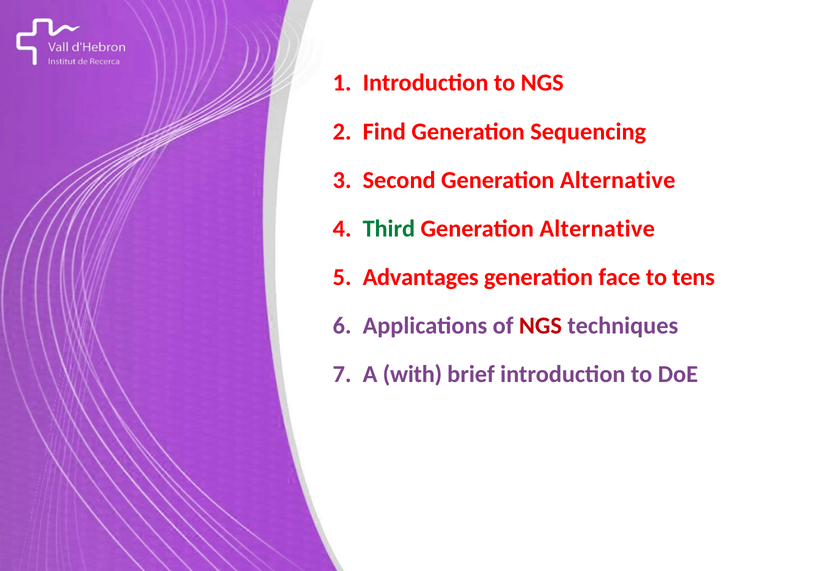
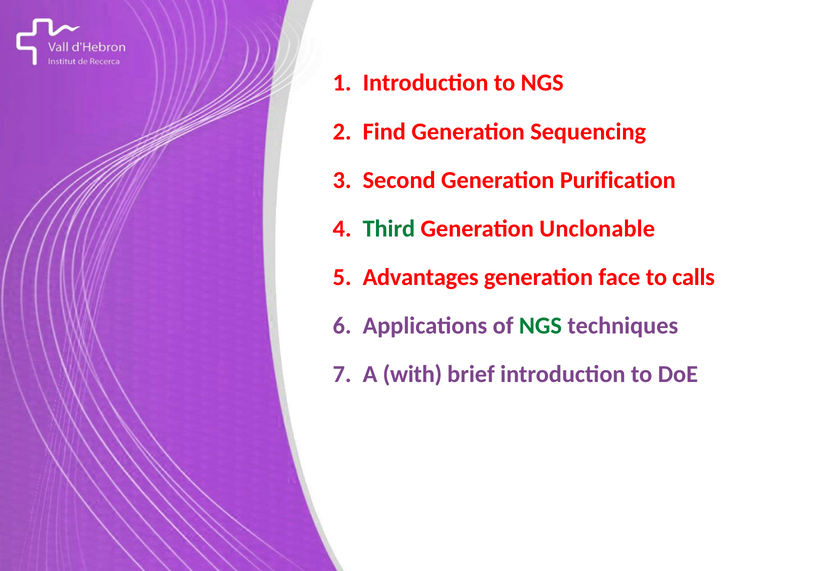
Second Generation Alternative: Alternative -> Purification (618, 180)
Alternative: Alternative -> Unclonable (597, 229)
tens: tens -> calls (694, 277)
NGS colour: red -> green (540, 326)
